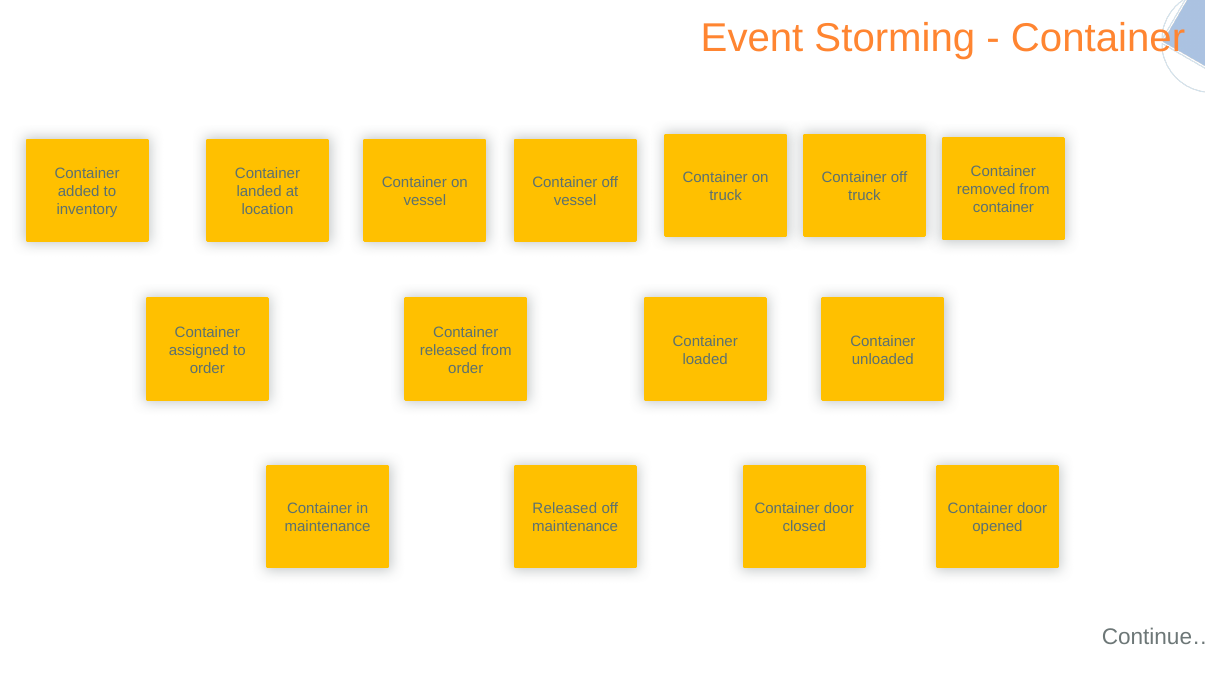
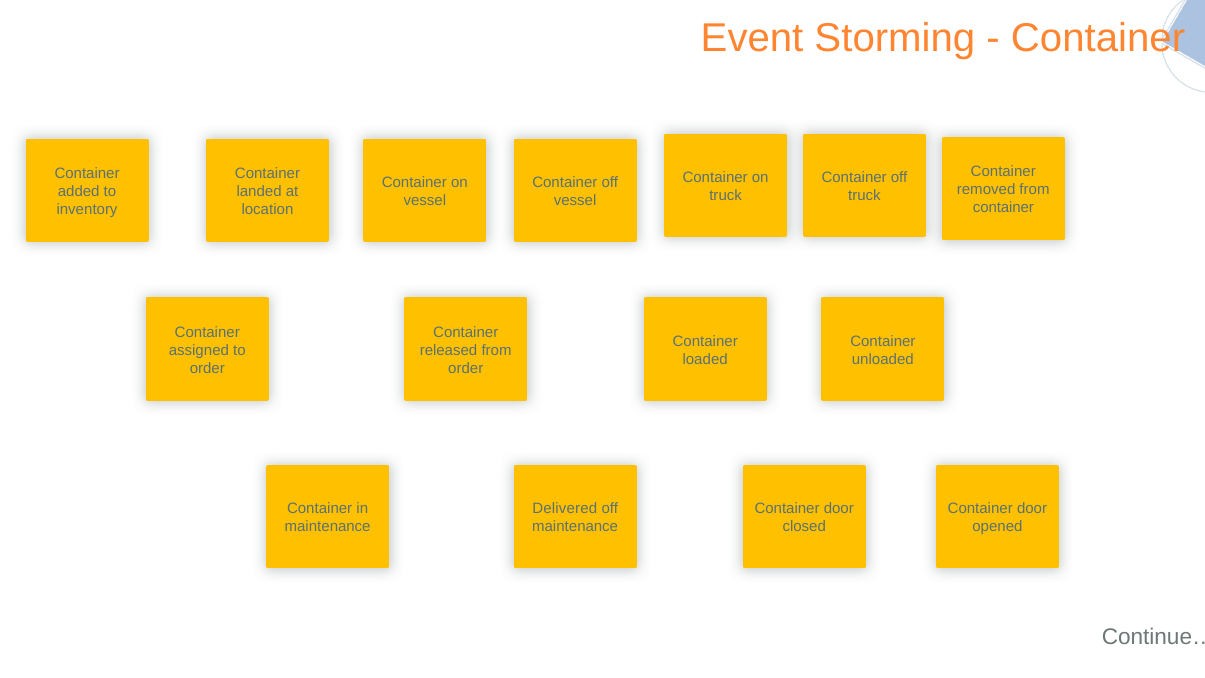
Released: Released -> Delivered (565, 508)
